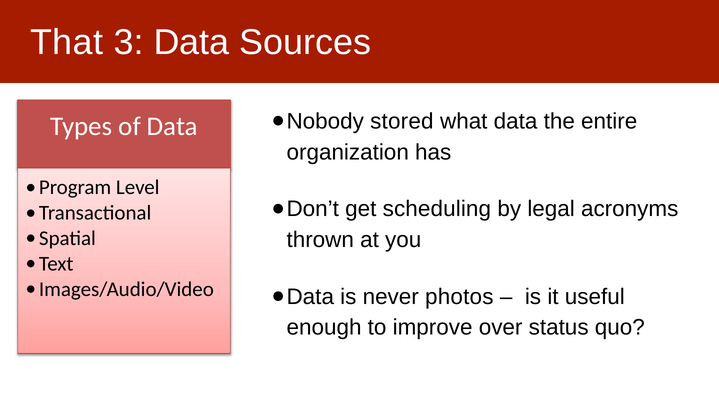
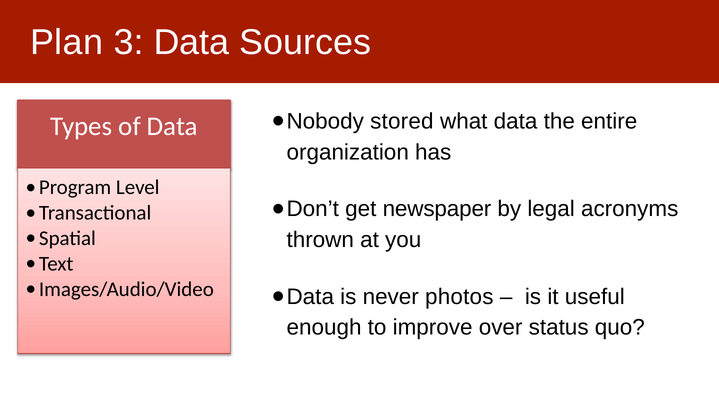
That: That -> Plan (67, 43)
scheduling: scheduling -> newspaper (437, 209)
